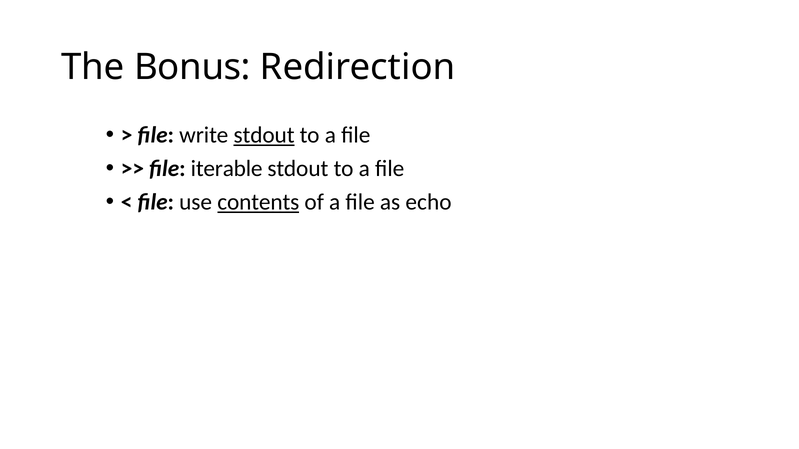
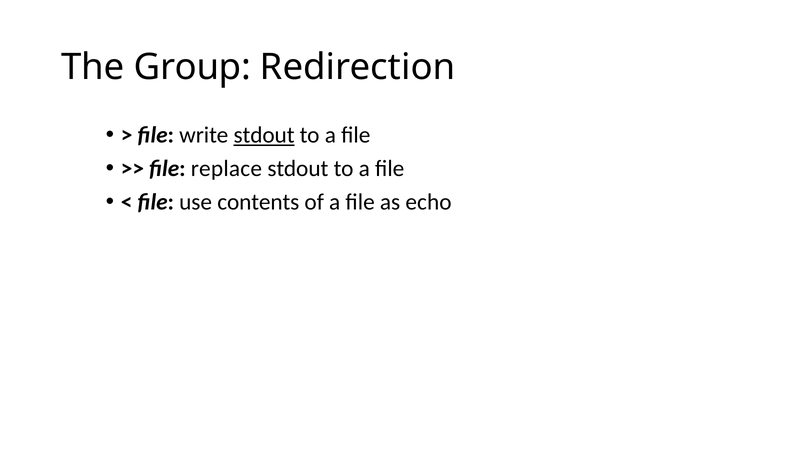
Bonus: Bonus -> Group (192, 67)
iterable: iterable -> replace (226, 169)
contents underline: present -> none (258, 202)
